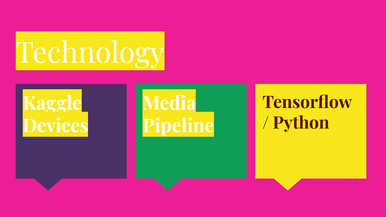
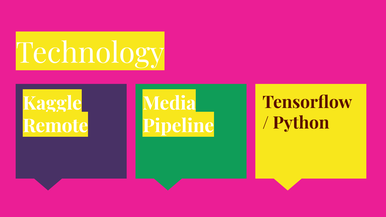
Devices: Devices -> Remote (55, 126)
